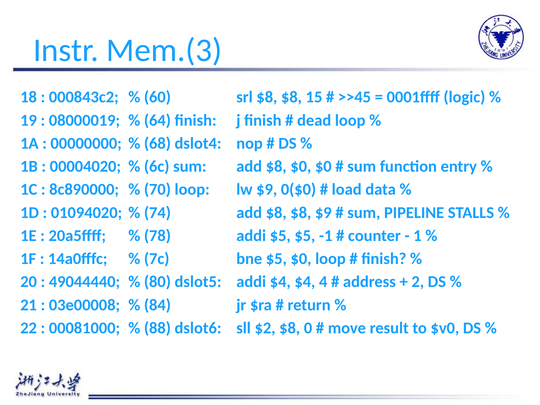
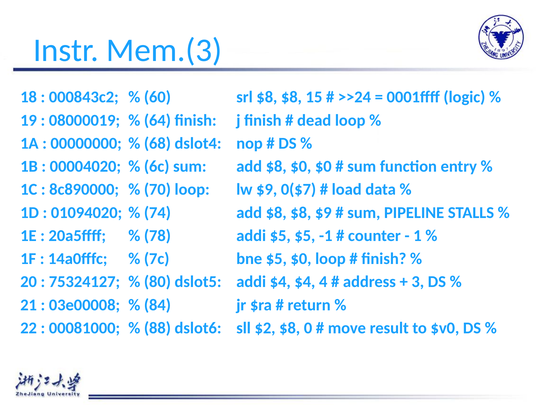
>>45: >>45 -> >>24 (354, 97)
0($0: 0($0 -> 0($7 (298, 190)
49044440: 49044440 -> 75324127 (84, 282)
2: 2 -> 3 (418, 282)
